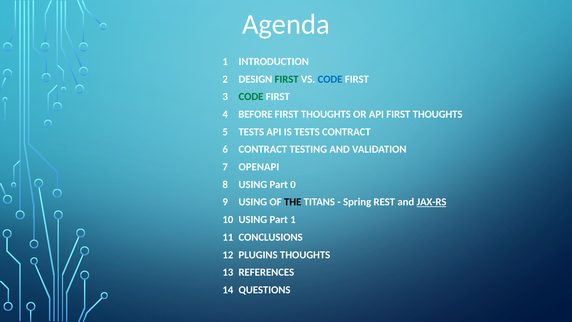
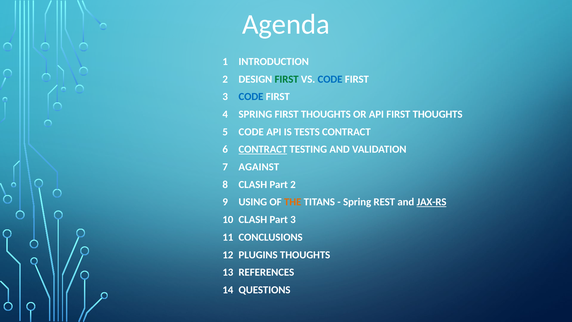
CODE colour: green -> blue (251, 97)
BEFORE: BEFORE -> SPRING (255, 114)
TESTS: TESTS -> CODE (251, 132)
CONTRACT underline: none -> present (263, 149)
OPENAPI: OPENAPI -> AGAINST (259, 167)
USING: USING -> CLASH (253, 184)
Part 0: 0 -> 2 (293, 184)
THE colour: black -> orange (293, 202)
USING: USING -> CLASH (253, 220)
Part 1: 1 -> 3 (293, 220)
